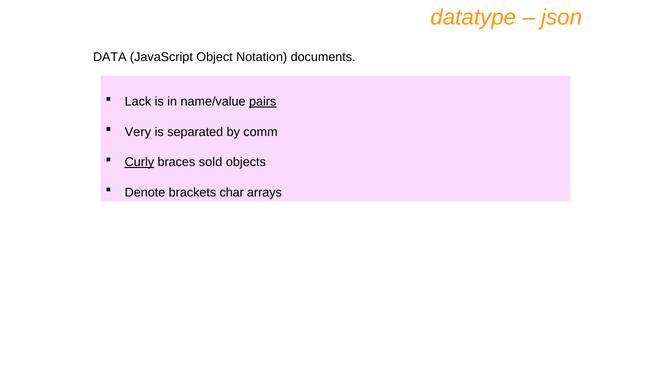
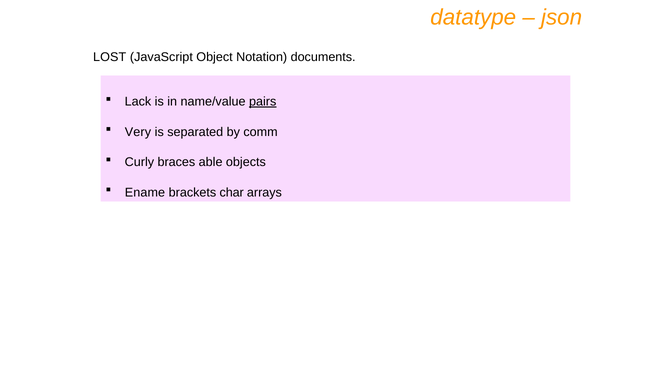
DATA: DATA -> LOST (110, 57)
Curly underline: present -> none (139, 162)
sold: sold -> able (211, 162)
Denote: Denote -> Ename (145, 192)
